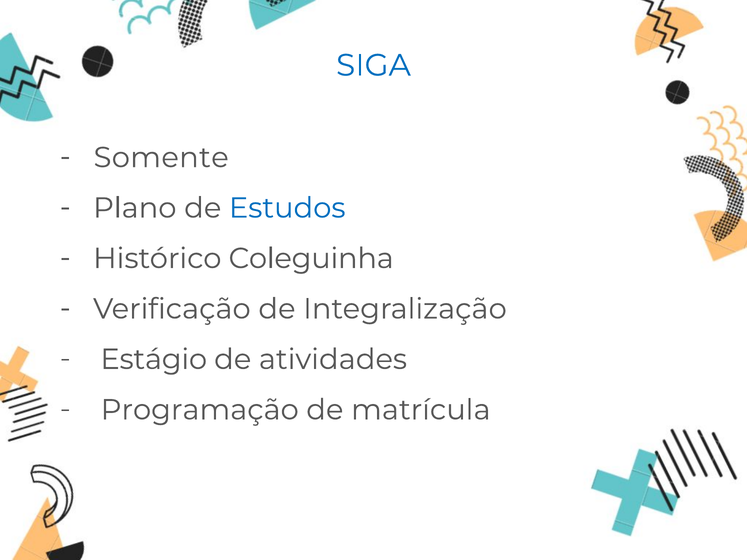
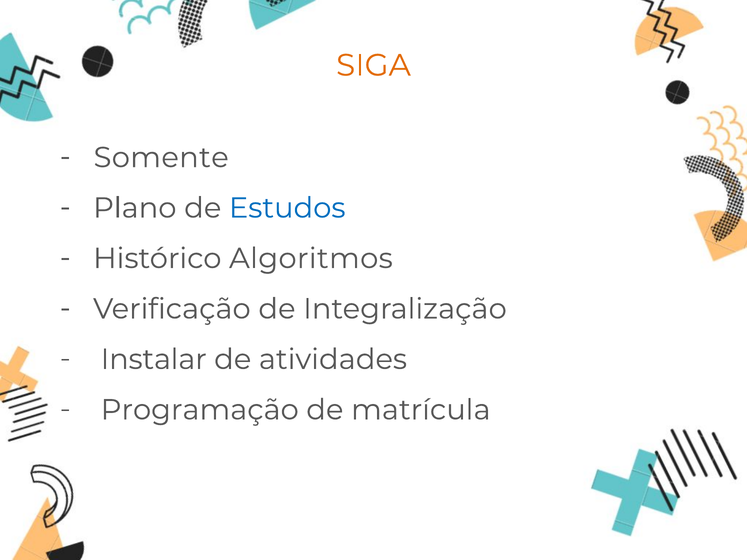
SIGA colour: blue -> orange (373, 65)
Coleguinha: Coleguinha -> Algoritmos (311, 259)
Estágio: Estágio -> Instalar (154, 360)
